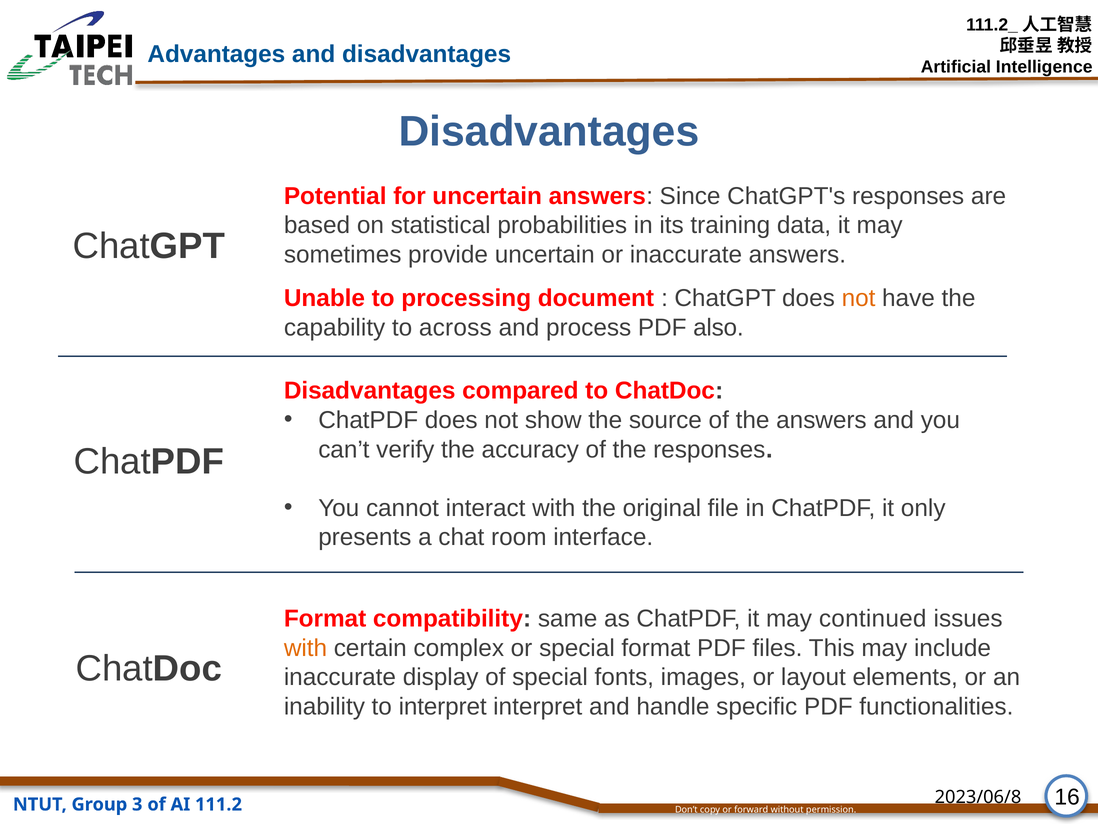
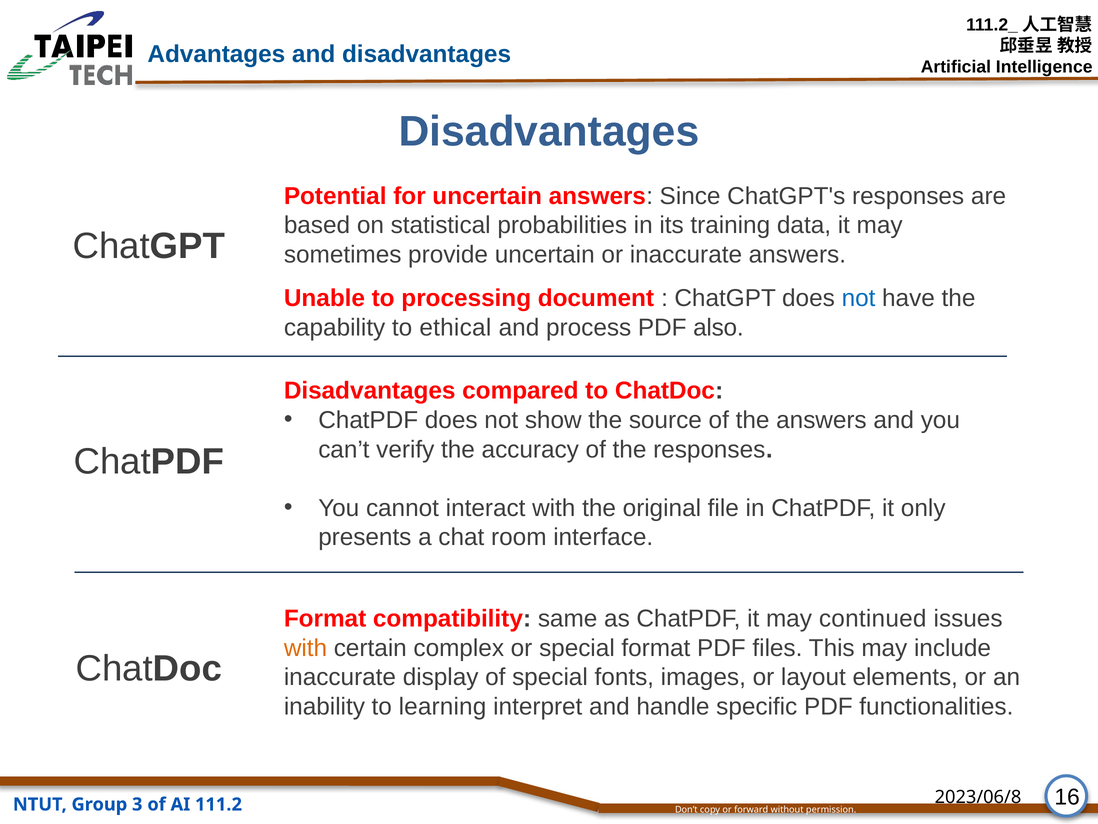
not colour: orange -> blue (859, 298)
across: across -> ethical (455, 327)
to interpret: interpret -> learning (443, 706)
